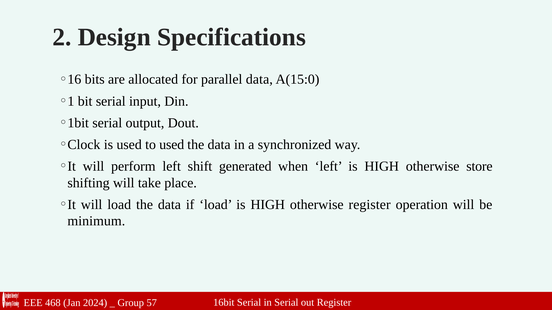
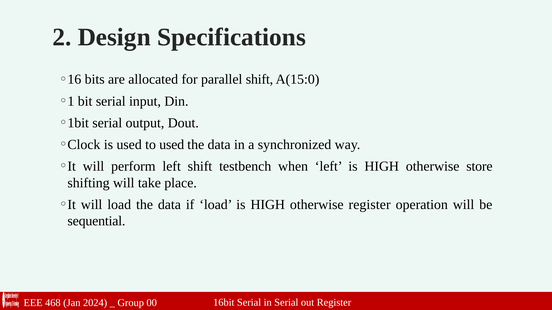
parallel data: data -> shift (259, 80)
generated: generated -> testbench (245, 167)
minimum: minimum -> sequential (96, 221)
57: 57 -> 00 (152, 303)
